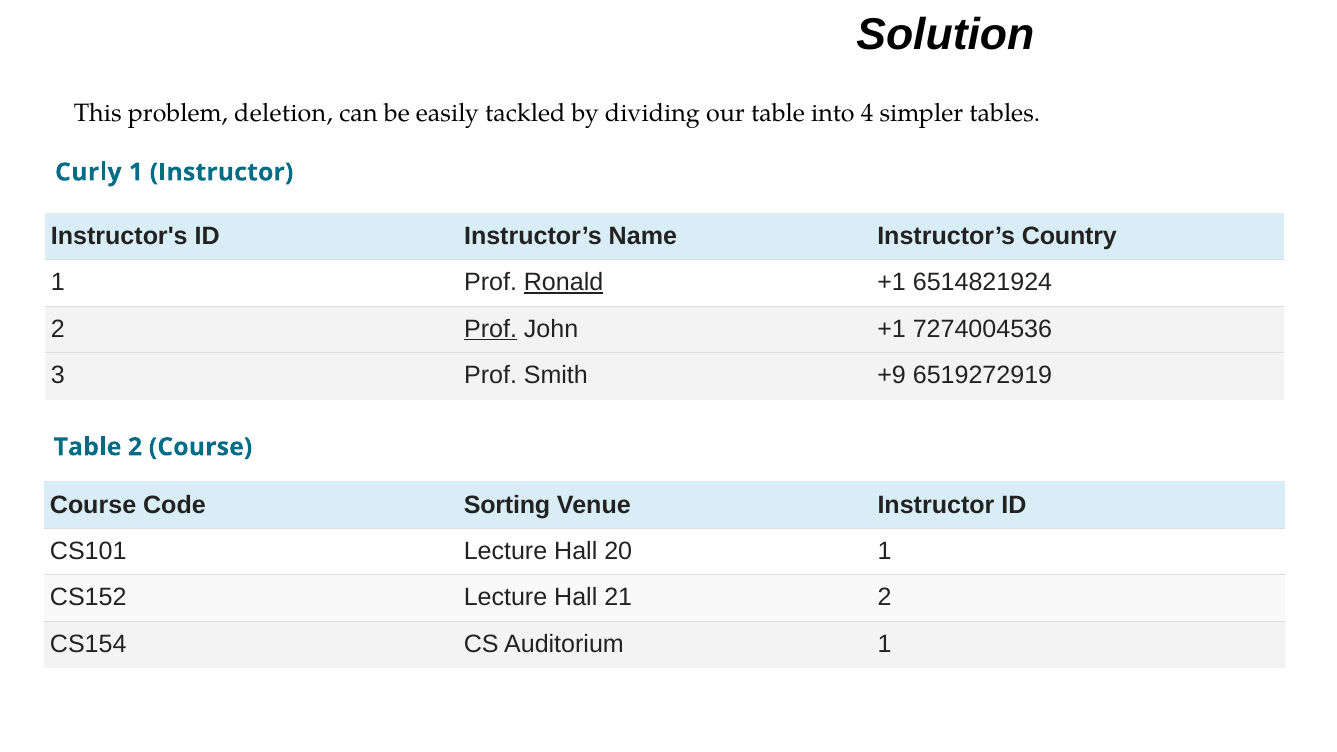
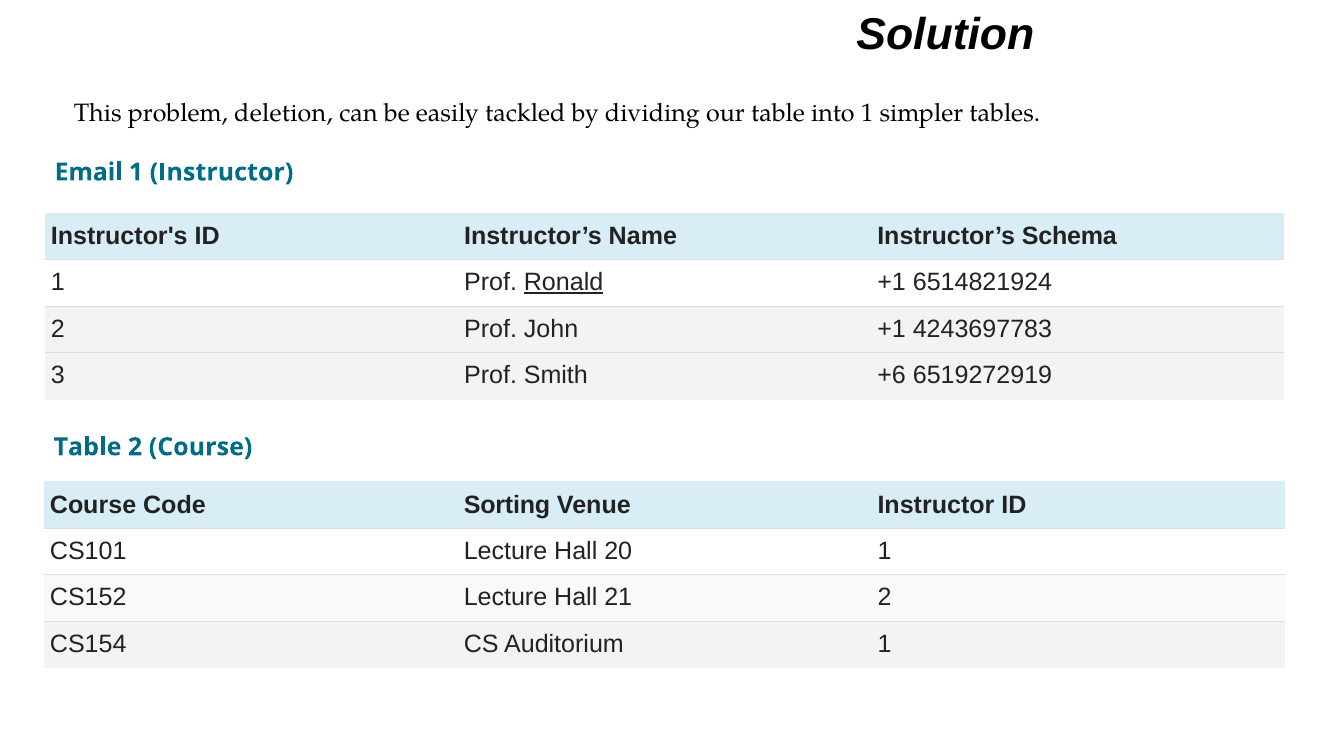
into 4: 4 -> 1 (867, 114)
Curly: Curly -> Email (89, 172)
Country: Country -> Schema (1069, 236)
Prof underline: present -> none (491, 329)
7274004536: 7274004536 -> 4243697783 (982, 329)
+9: +9 -> +6 (892, 376)
